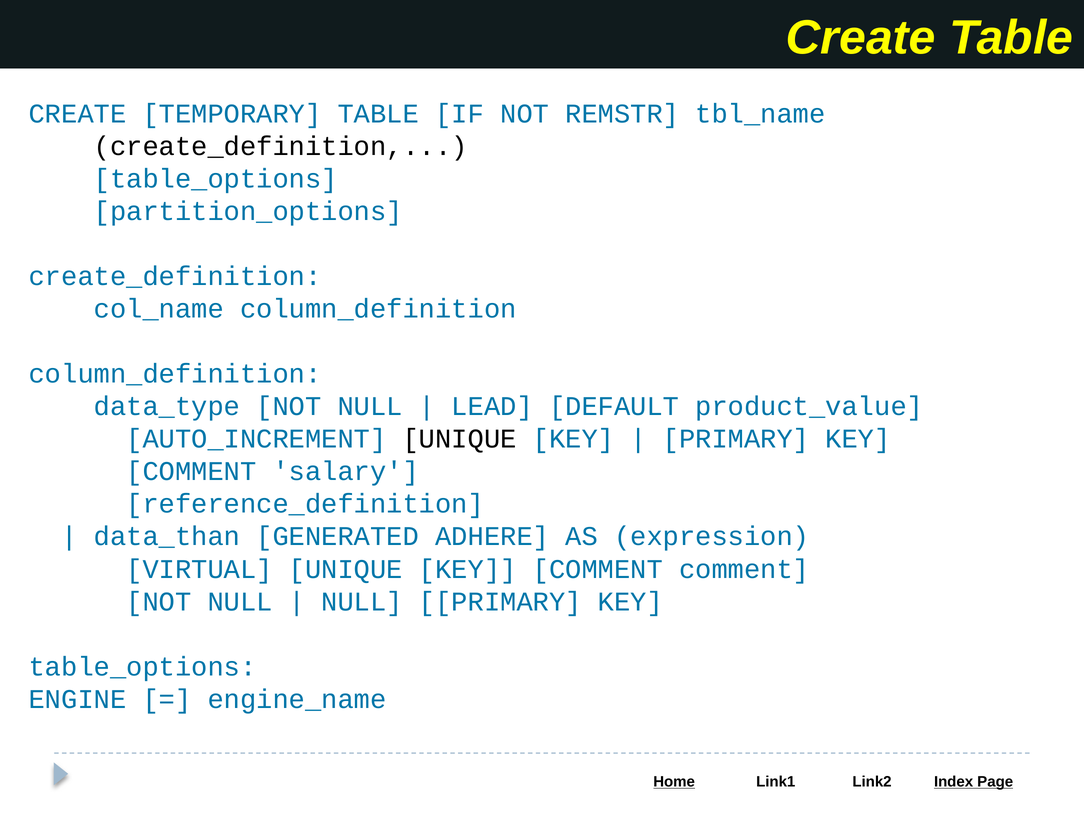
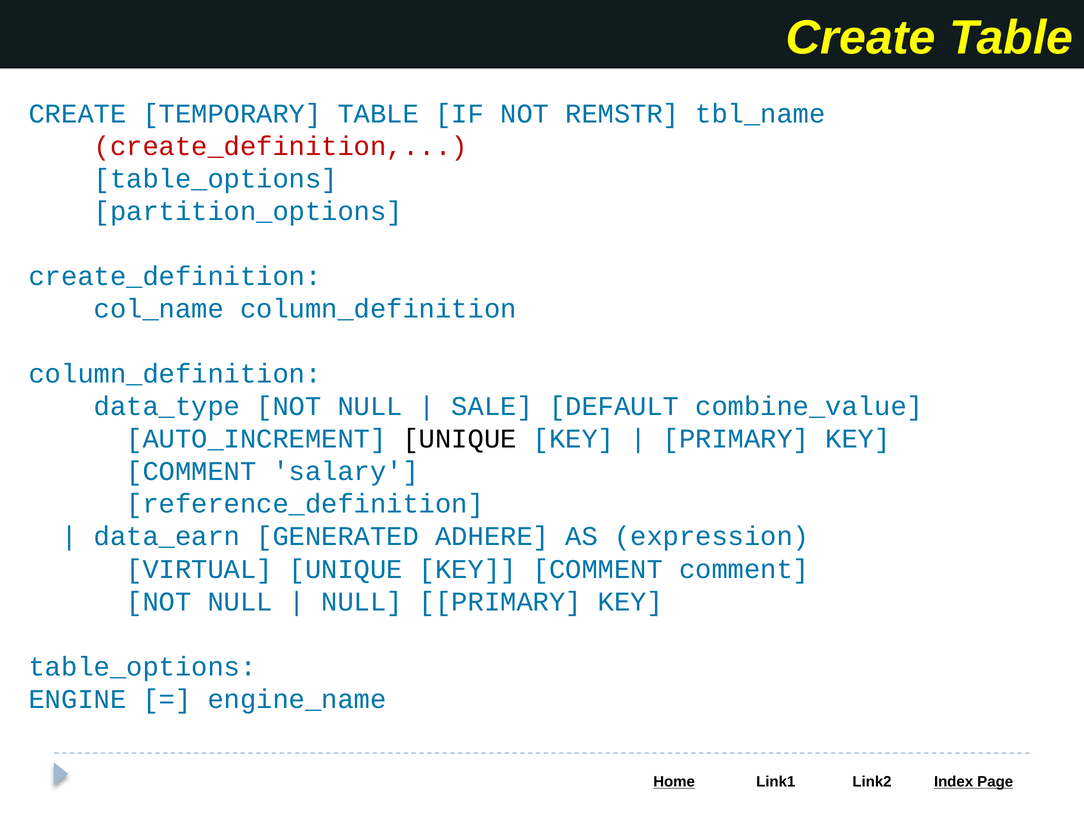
create_definition colour: black -> red (281, 146)
LEAD: LEAD -> SALE (492, 406)
product_value: product_value -> combine_value (809, 406)
data_than: data_than -> data_earn (167, 537)
